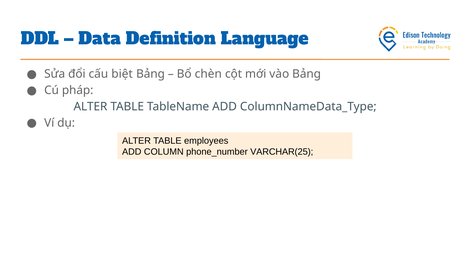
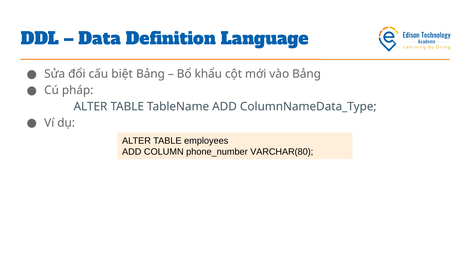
chèn: chèn -> khẩu (208, 74)
VARCHAR(25: VARCHAR(25 -> VARCHAR(80 (282, 152)
